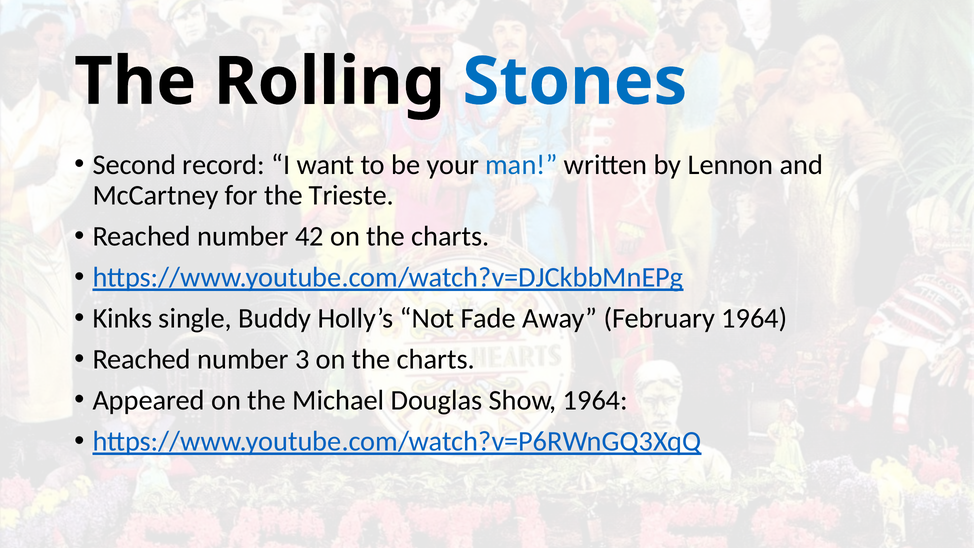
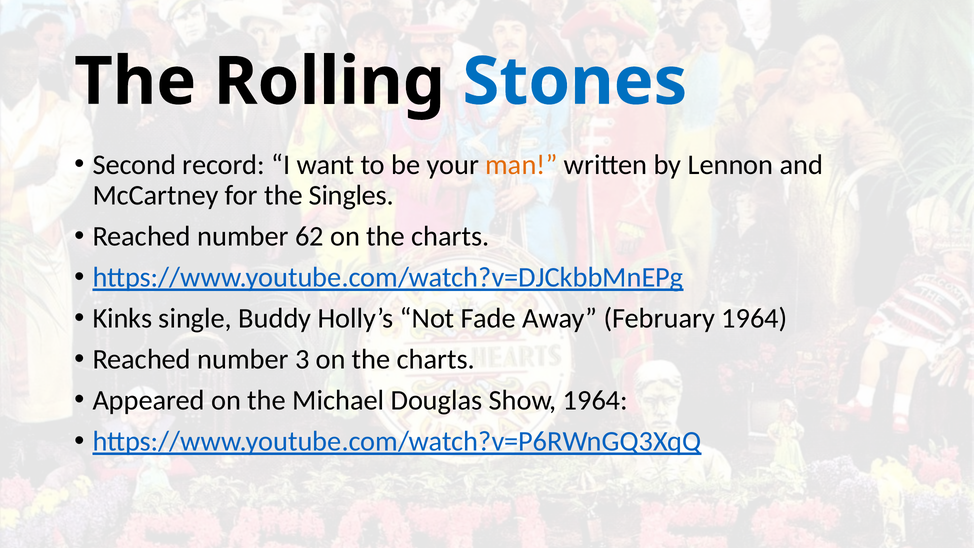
man colour: blue -> orange (521, 165)
Trieste: Trieste -> Singles (351, 195)
42: 42 -> 62 (309, 236)
